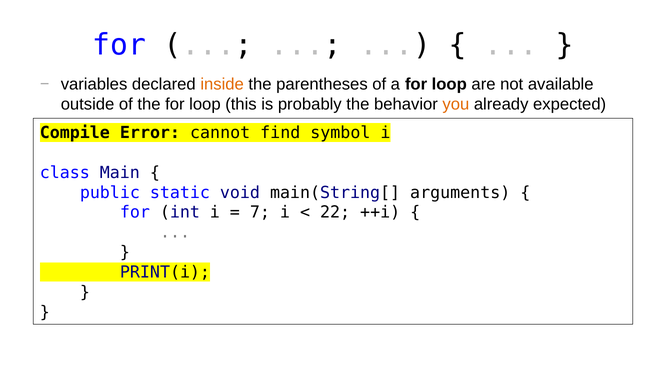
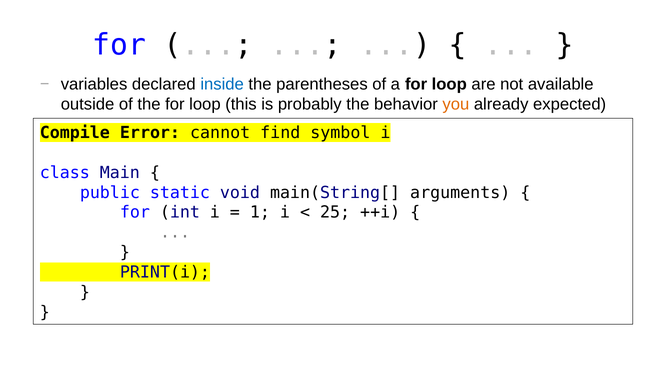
inside colour: orange -> blue (222, 85)
7: 7 -> 1 (260, 213)
22: 22 -> 25 (335, 213)
